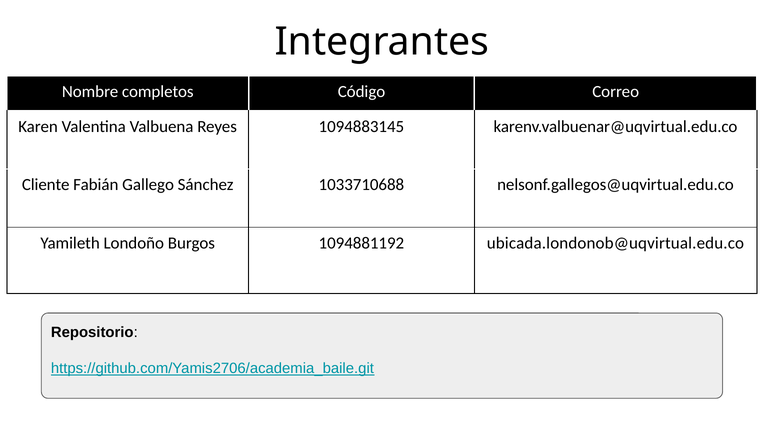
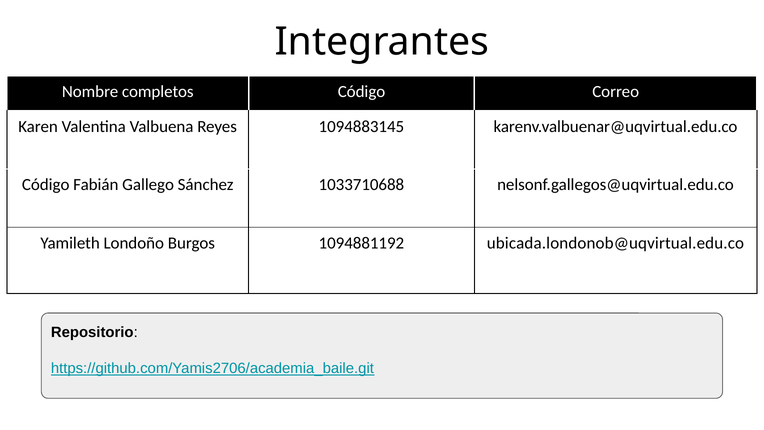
Cliente: Cliente -> Código (46, 185)
